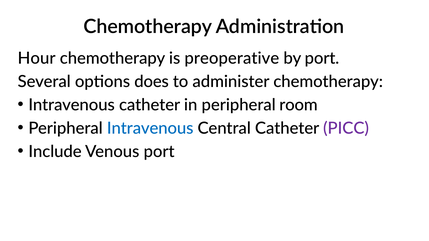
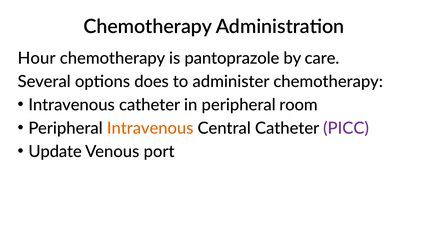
preoperative: preoperative -> pantoprazole (232, 58)
by port: port -> care (322, 58)
Intravenous colour: blue -> orange (150, 129)
Include: Include -> Update (55, 152)
